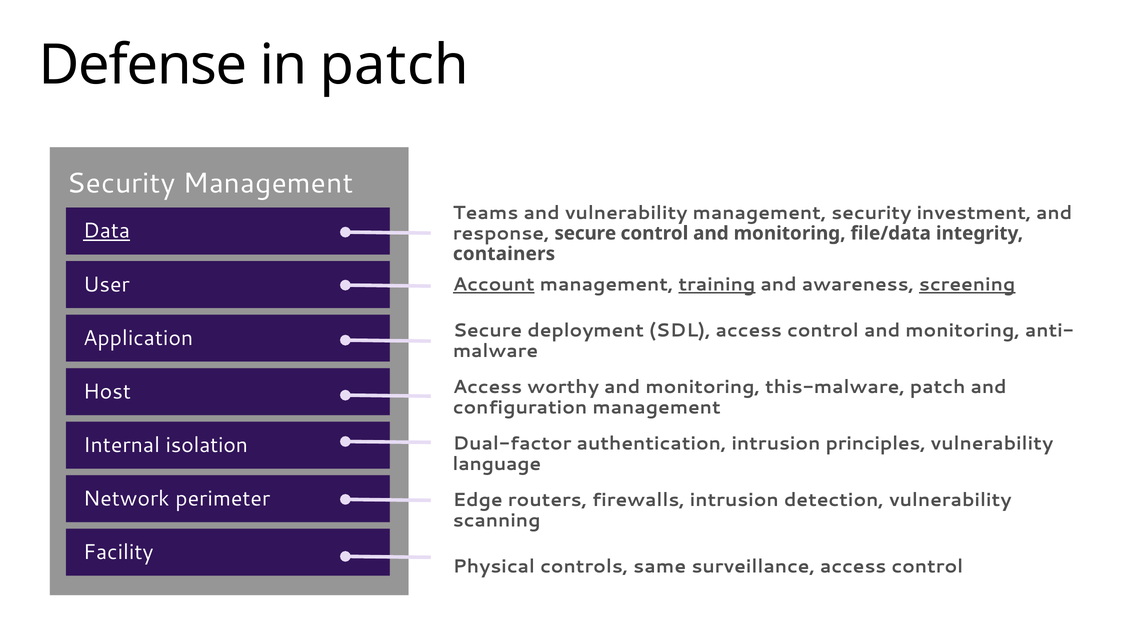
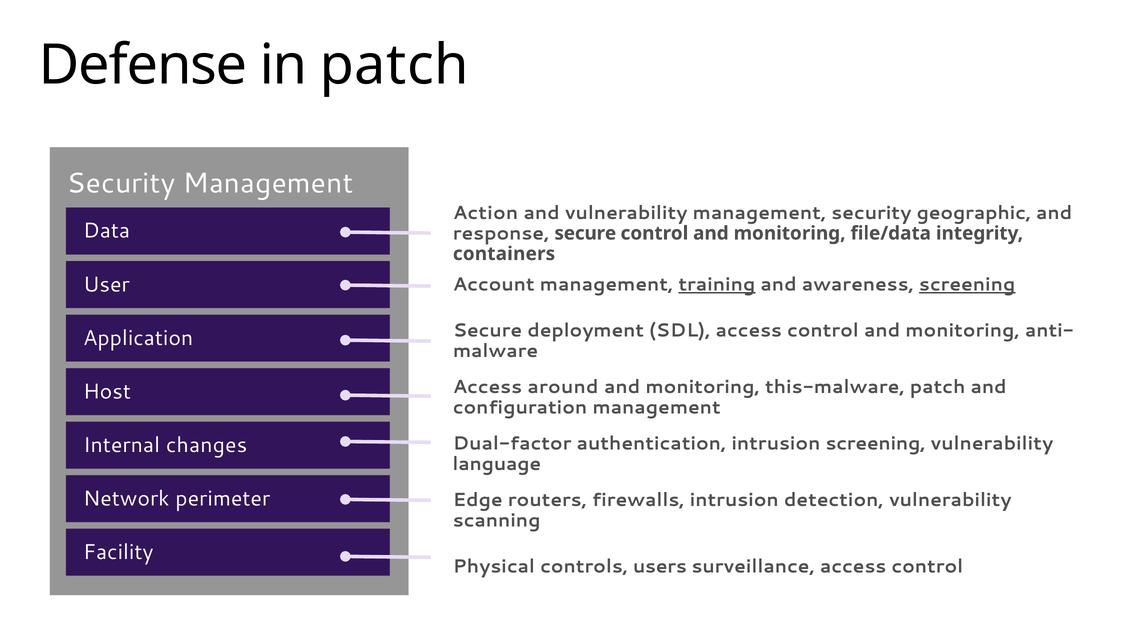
Teams: Teams -> Action (486, 213)
investment: investment -> geographic (974, 213)
Data underline: present -> none (107, 231)
Account underline: present -> none (494, 284)
worthy: worthy -> around (563, 387)
intrusion principles: principles -> screening (876, 443)
isolation: isolation -> changes (207, 445)
same: same -> users (660, 566)
